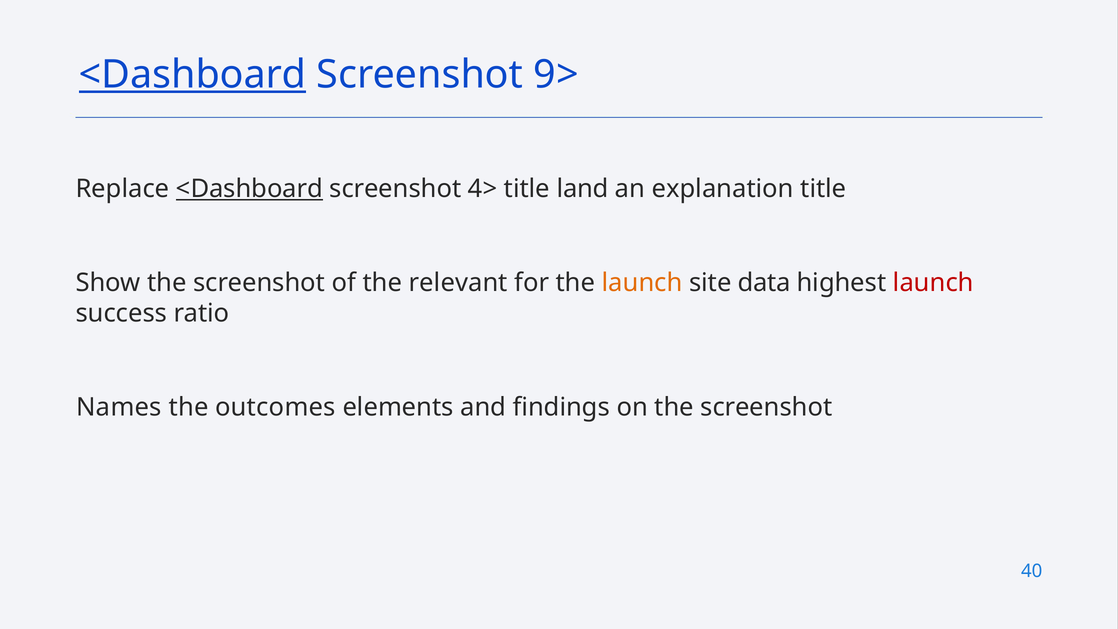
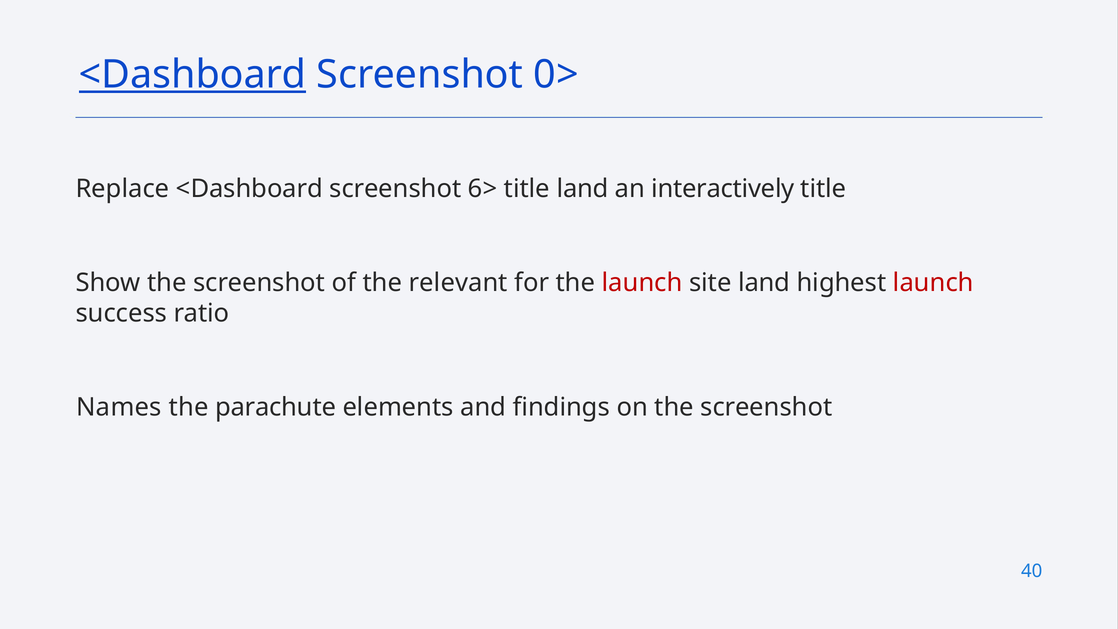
9>: 9> -> 0> (556, 75)
<Dashboard underline: present -> none (249, 189)
4>: 4> -> 6> (483, 189)
explanation: explanation -> interactively (723, 189)
launch colour: orange -> red (642, 283)
site data: data -> land (764, 283)
outcomes: outcomes -> parachute (276, 407)
